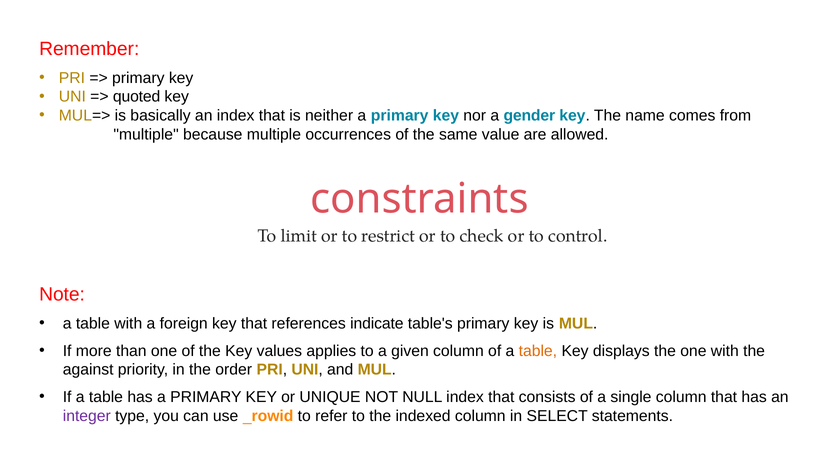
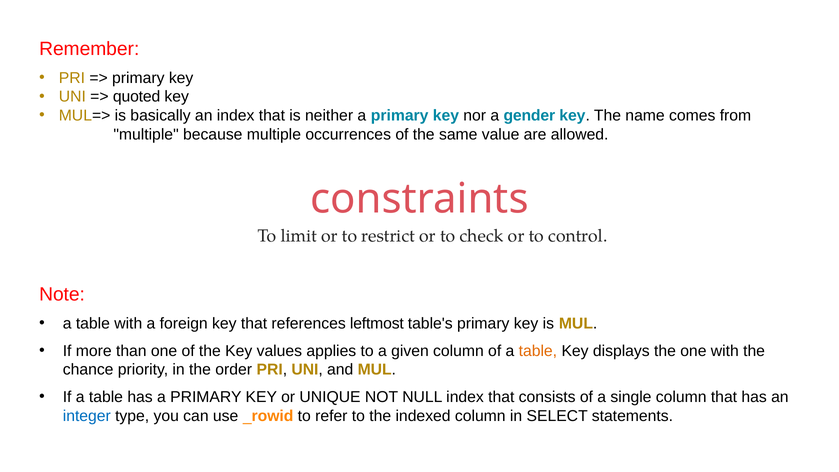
indicate: indicate -> leftmost (377, 324)
against: against -> chance (88, 370)
integer colour: purple -> blue (87, 416)
